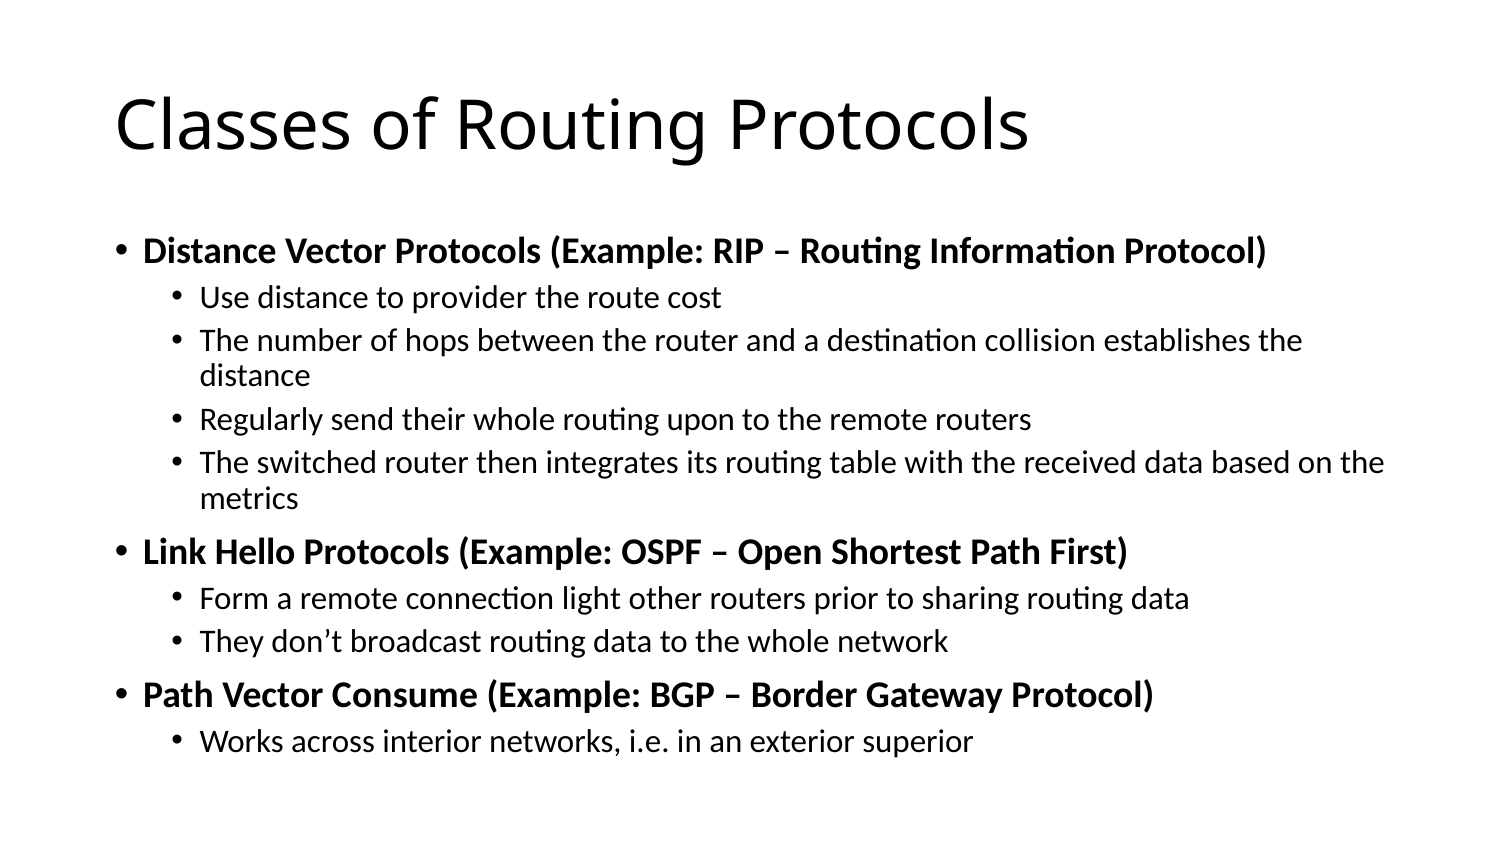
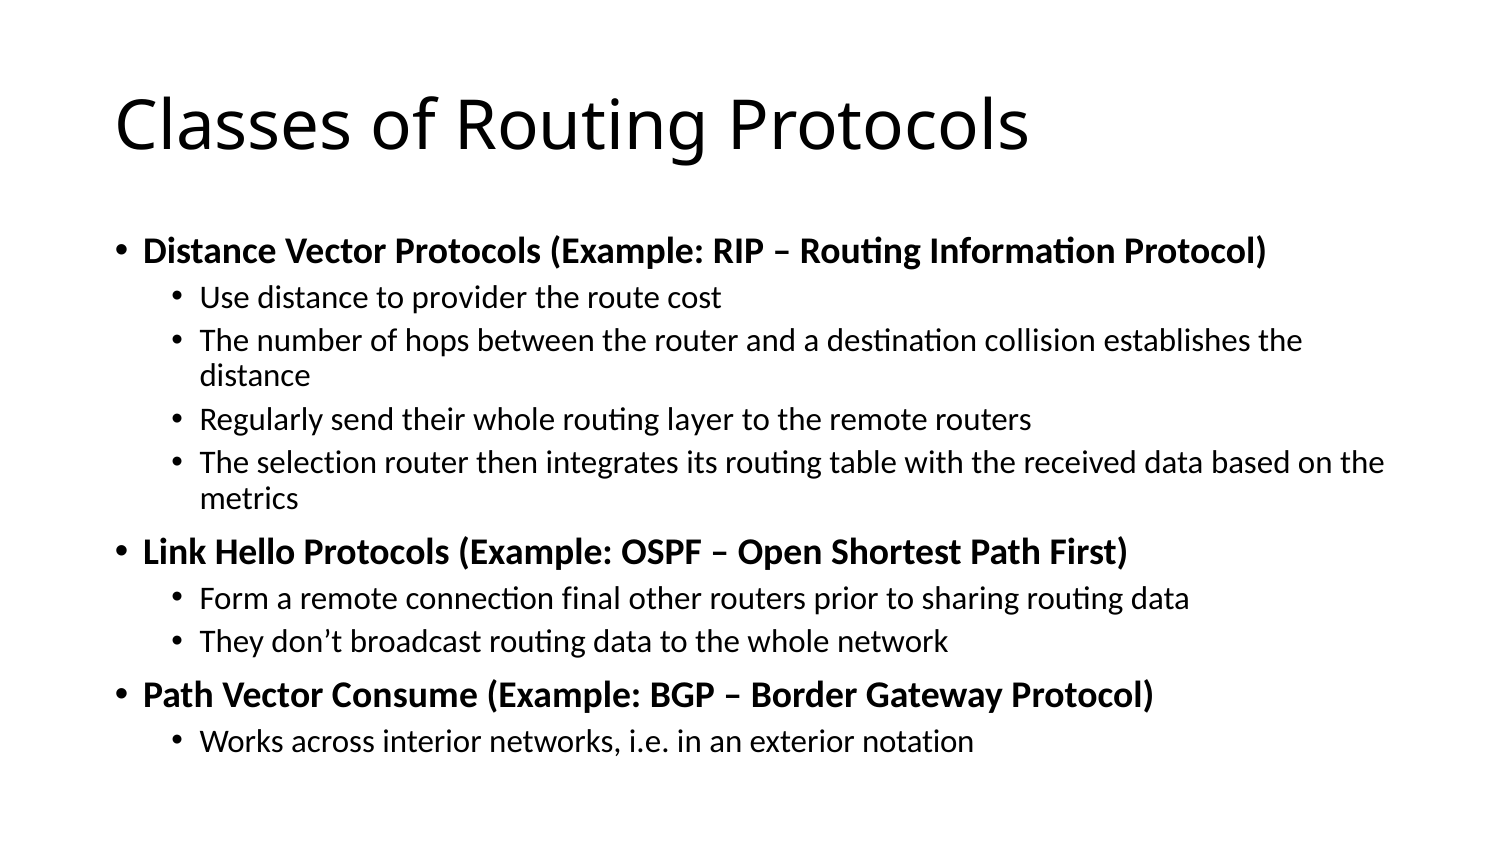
upon: upon -> layer (700, 420)
switched: switched -> selection (317, 463)
light: light -> final (591, 598)
superior: superior -> notation (918, 741)
